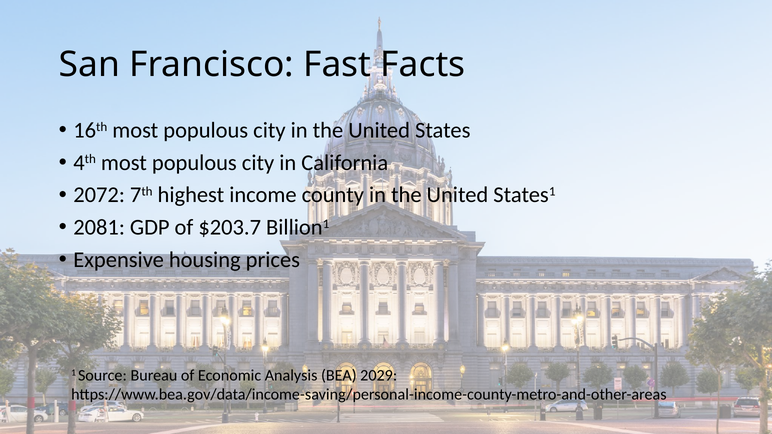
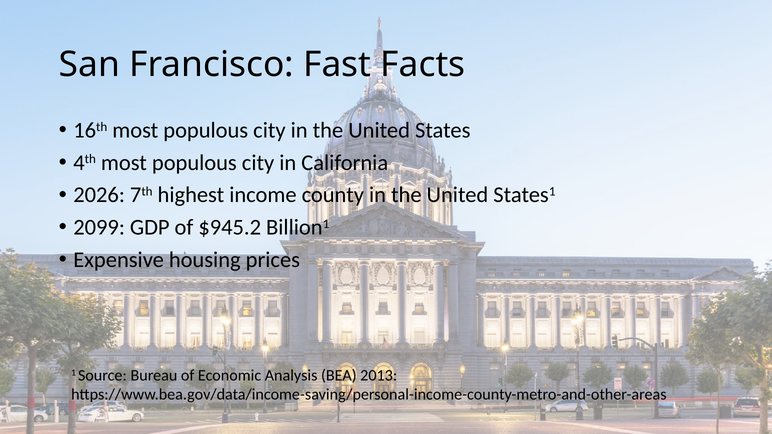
2072: 2072 -> 2026 (99, 195)
2081: 2081 -> 2099 (99, 227)
$203.7: $203.7 -> $945.2 (230, 227)
2029: 2029 -> 2013 (379, 376)
